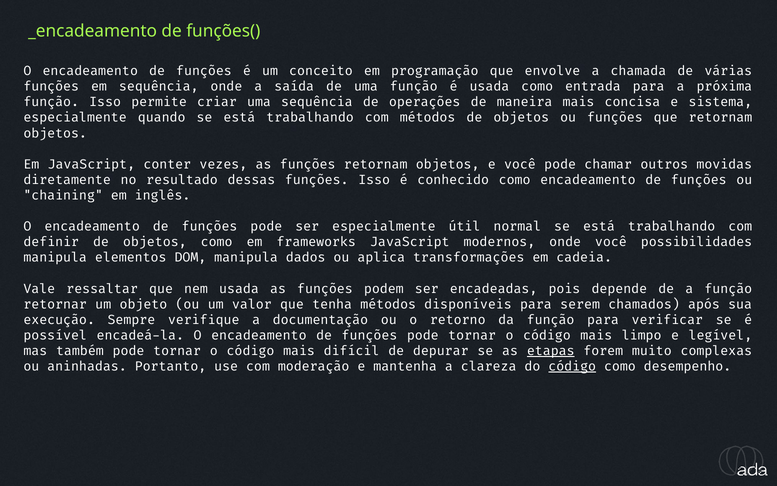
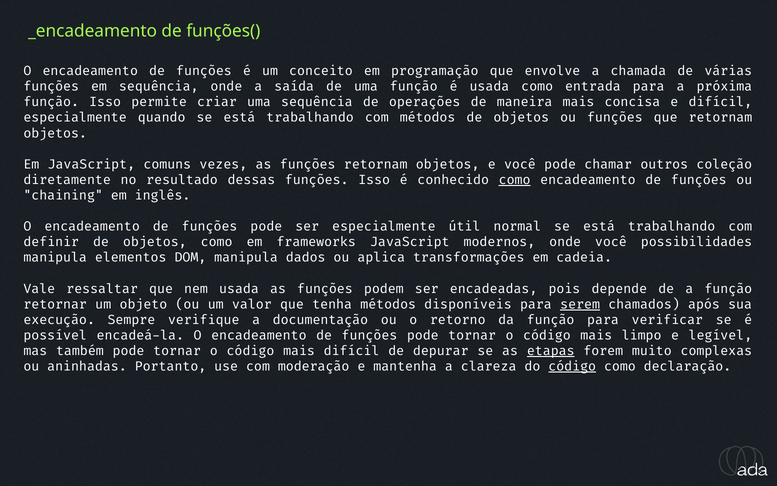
e sistema: sistema -> difícil (720, 102)
conter: conter -> comuns (167, 164)
movidas: movidas -> coleção (724, 164)
como underline: none -> present (515, 180)
serem underline: none -> present (580, 304)
desempenho: desempenho -> declaração (687, 366)
